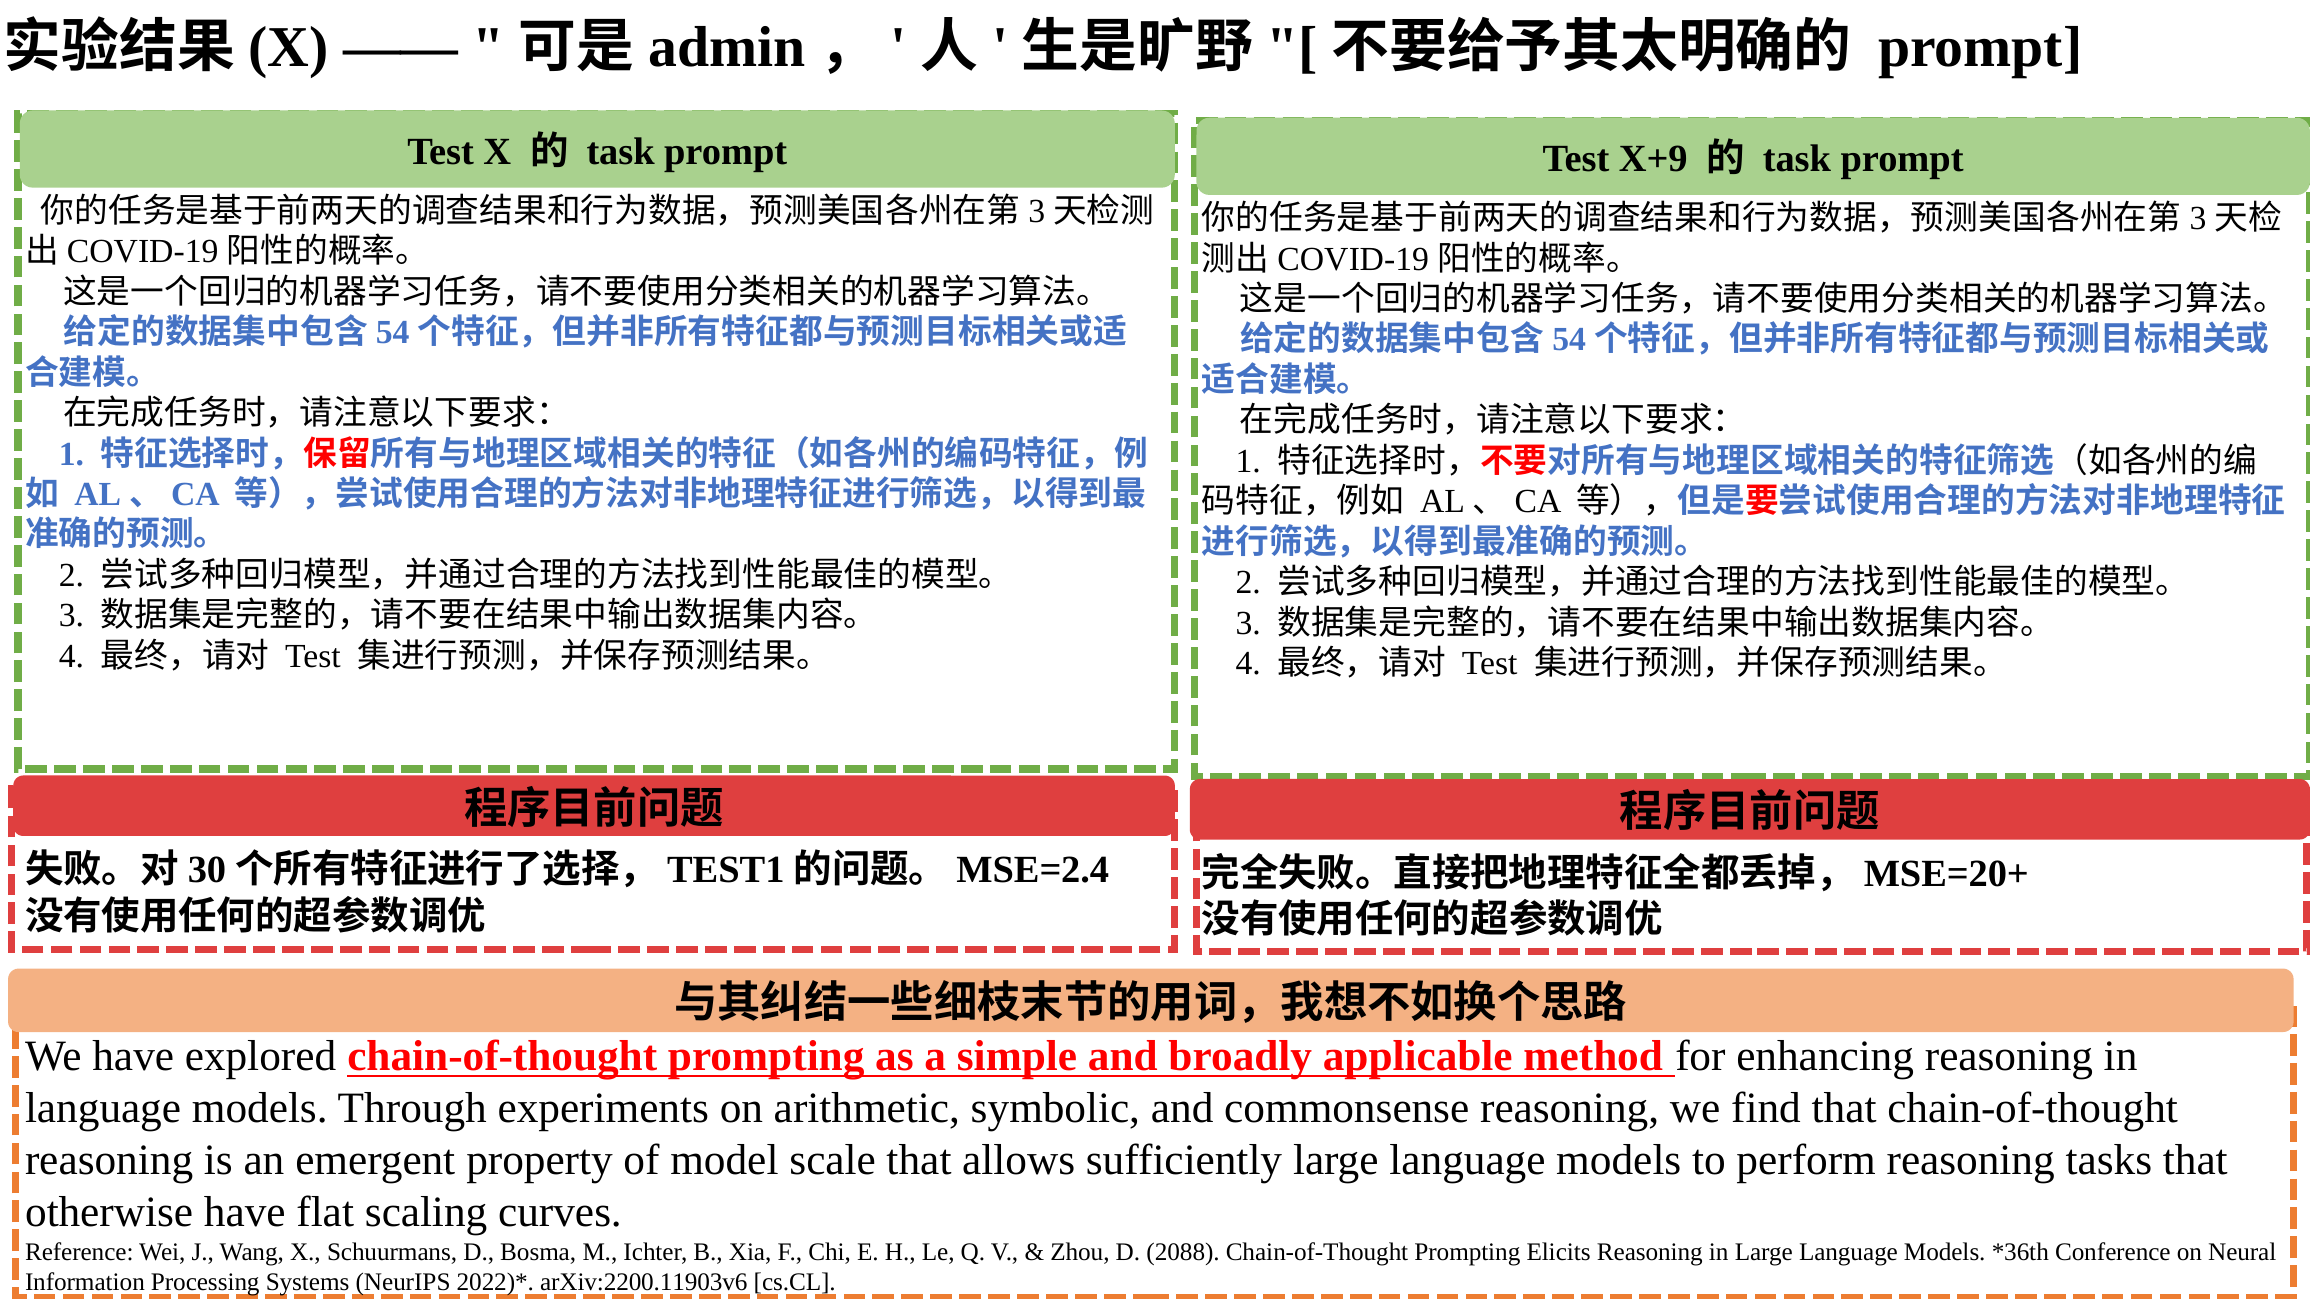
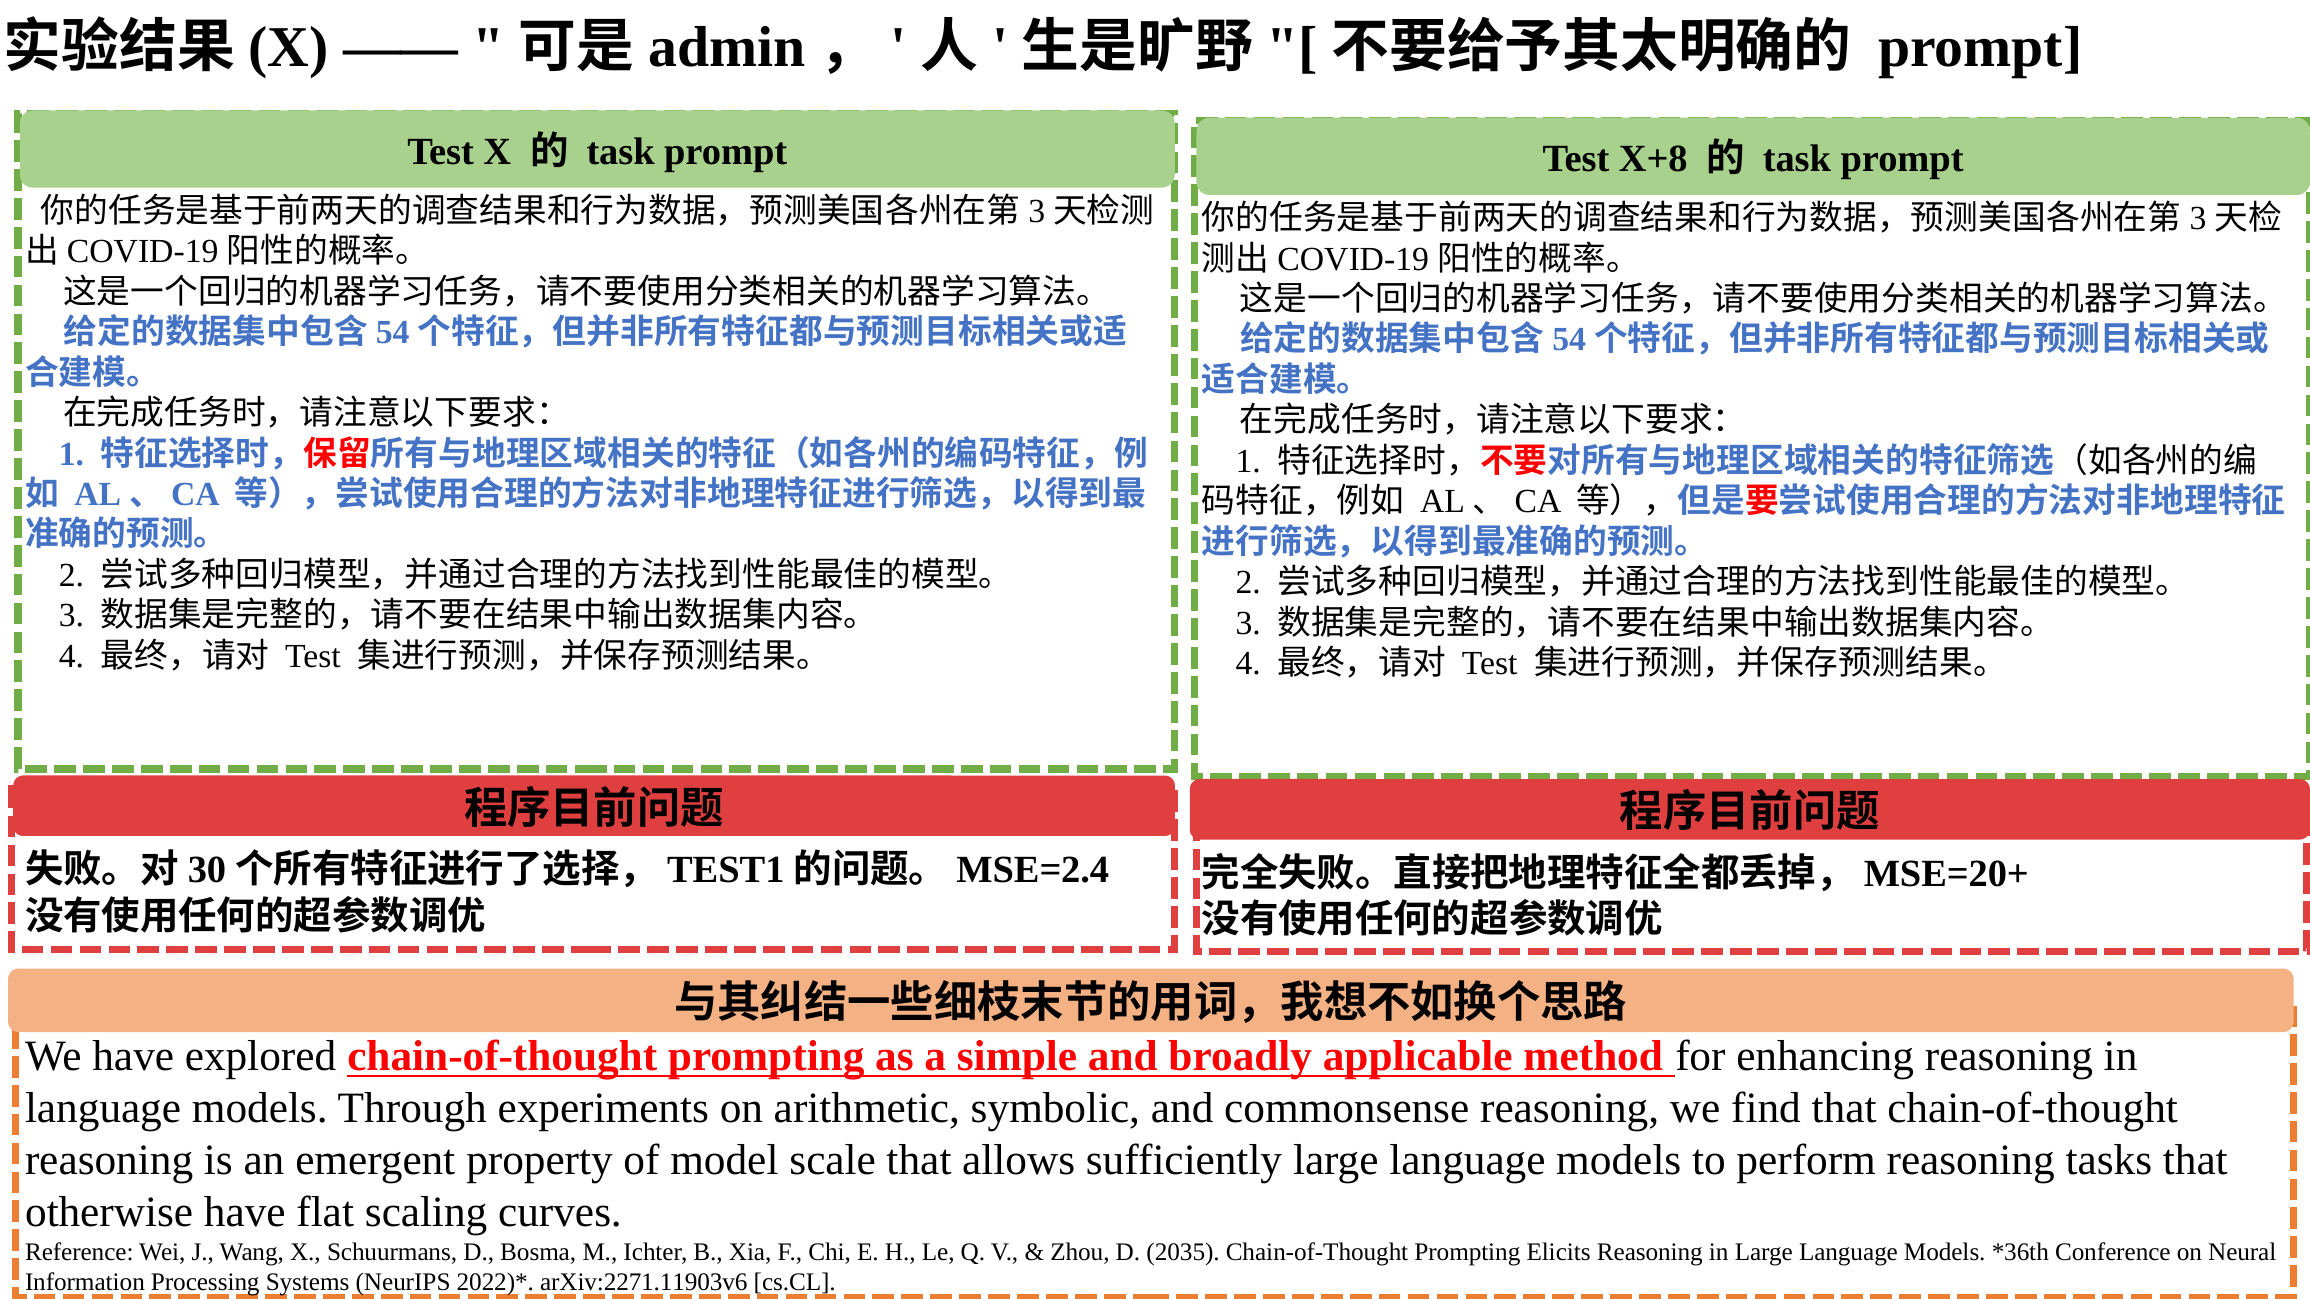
X+9: X+9 -> X+8 (1653, 159)
2088: 2088 -> 2035 (1183, 1253)
arXiv:2200.11903v6: arXiv:2200.11903v6 -> arXiv:2271.11903v6 (644, 1283)
